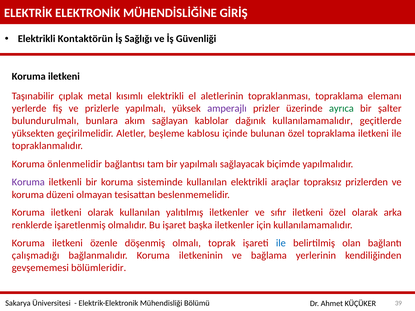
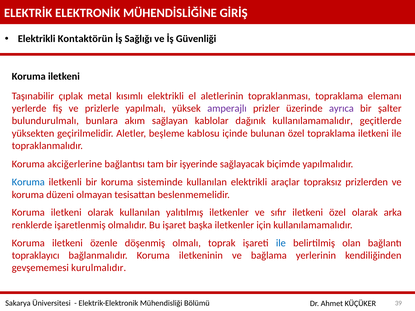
ayrıca colour: green -> purple (341, 109)
önlenmelidir: önlenmelidir -> akciğerlerine (75, 164)
bir yapılmalı: yapılmalı -> işyerinde (199, 164)
Koruma colour: purple -> blue (28, 182)
çalışmadığı: çalışmadığı -> topraklayıcı (36, 256)
bölümleridir: bölümleridir -> kurulmalıdır (99, 268)
